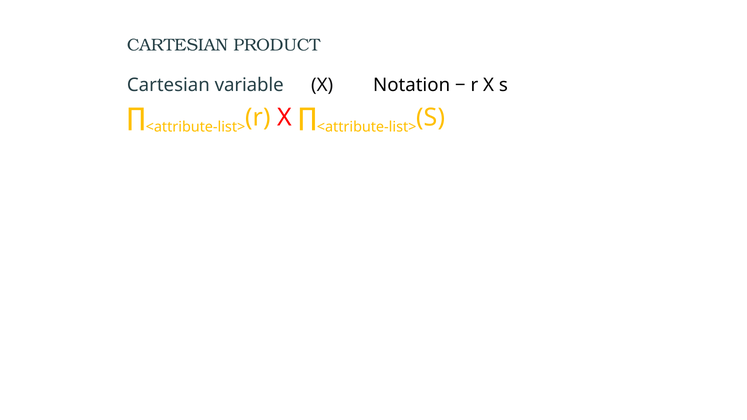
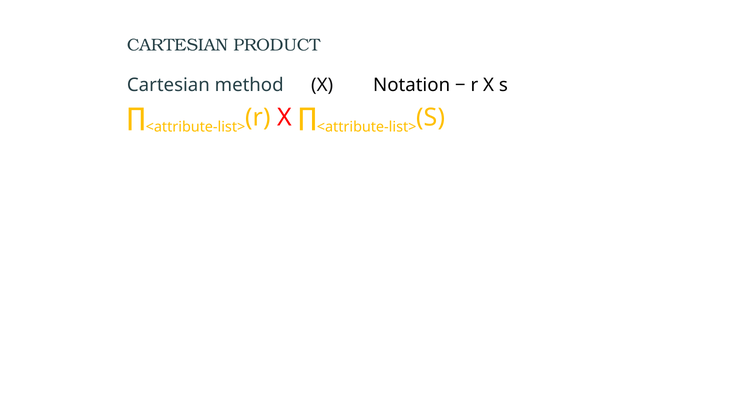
variable: variable -> method (249, 85)
